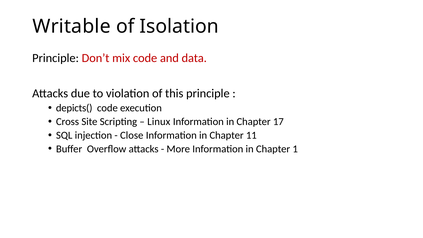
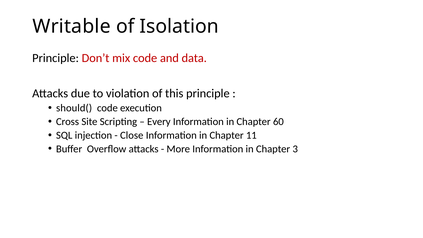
depicts(: depicts( -> should( (74, 108)
Linux: Linux -> Every (159, 122)
17: 17 -> 60 (278, 122)
1: 1 -> 3 (295, 149)
